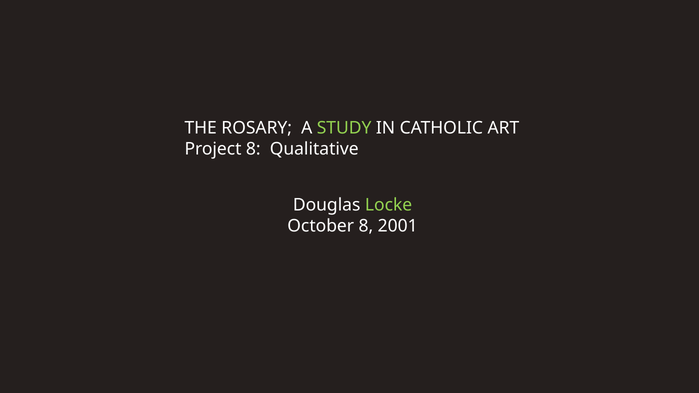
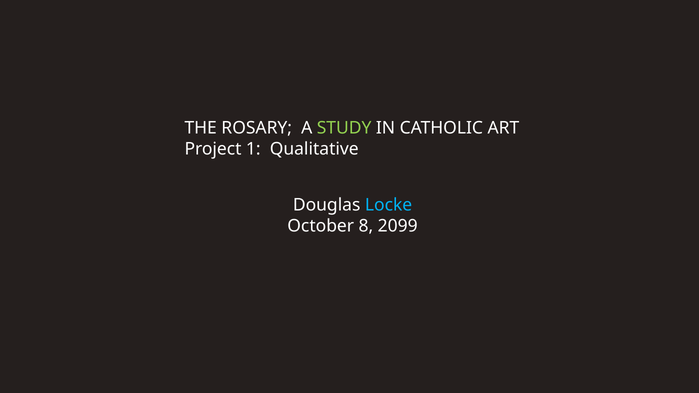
Project 8: 8 -> 1 (253, 149)
Locke colour: light green -> light blue (389, 205)
2001: 2001 -> 2099 (398, 226)
